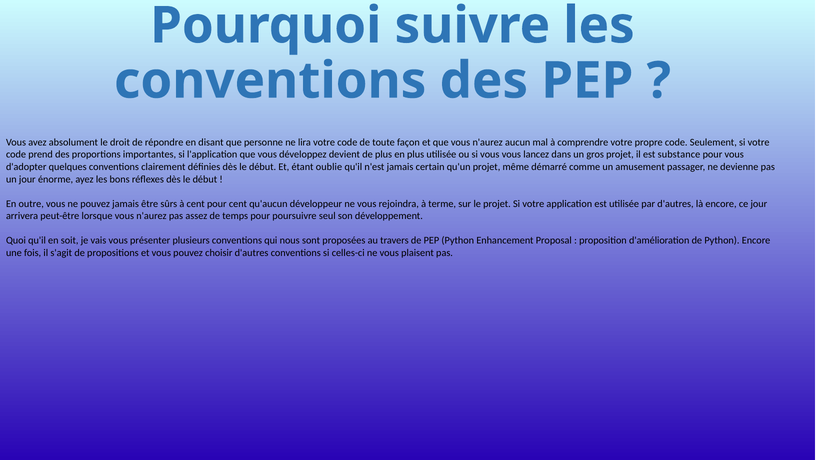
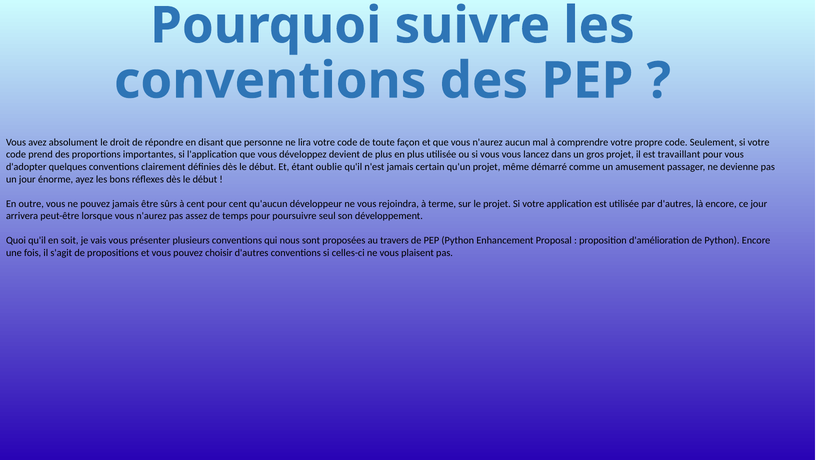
substance: substance -> travaillant (679, 154)
